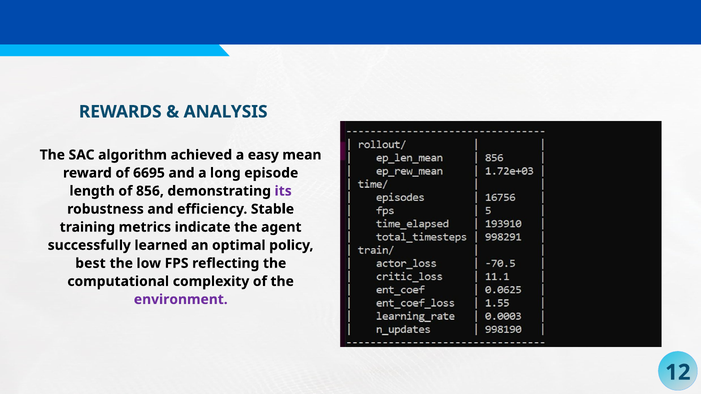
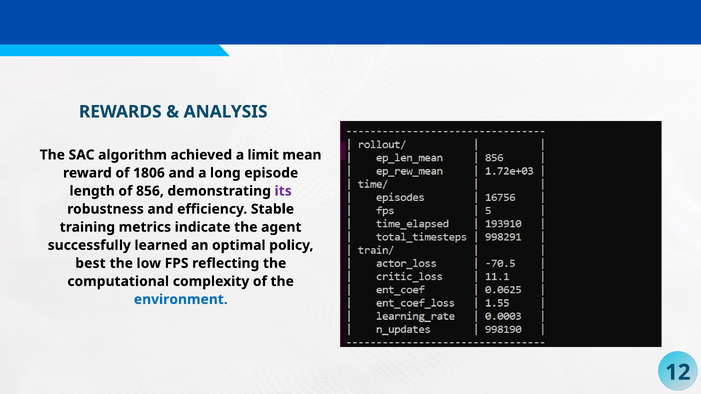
easy: easy -> limit (263, 155)
6695: 6695 -> 1806 (149, 173)
environment colour: purple -> blue (181, 300)
